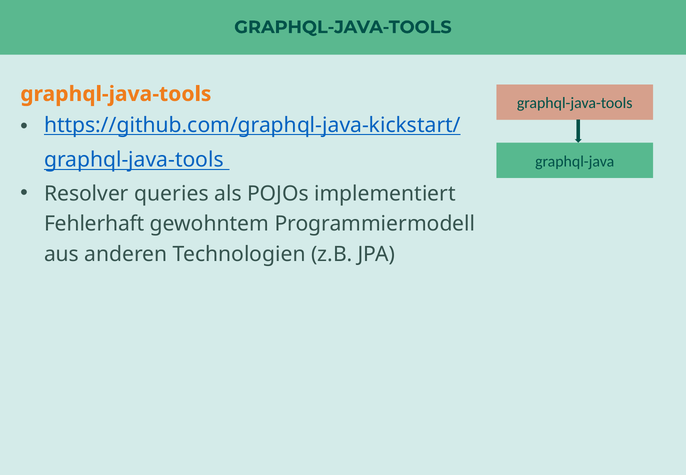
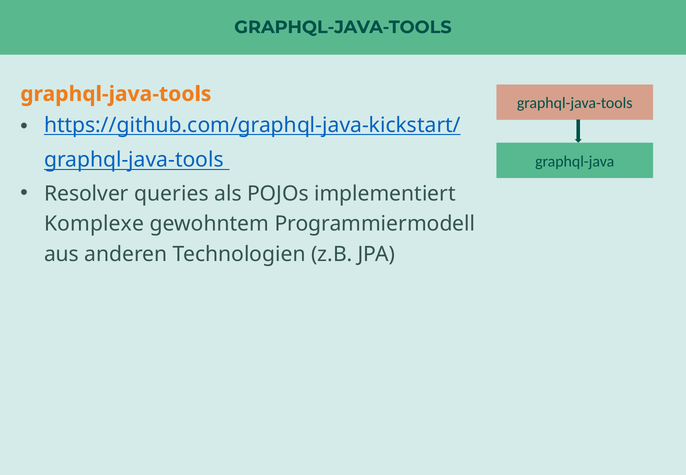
Fehlerhaft: Fehlerhaft -> Komplexe (94, 224)
